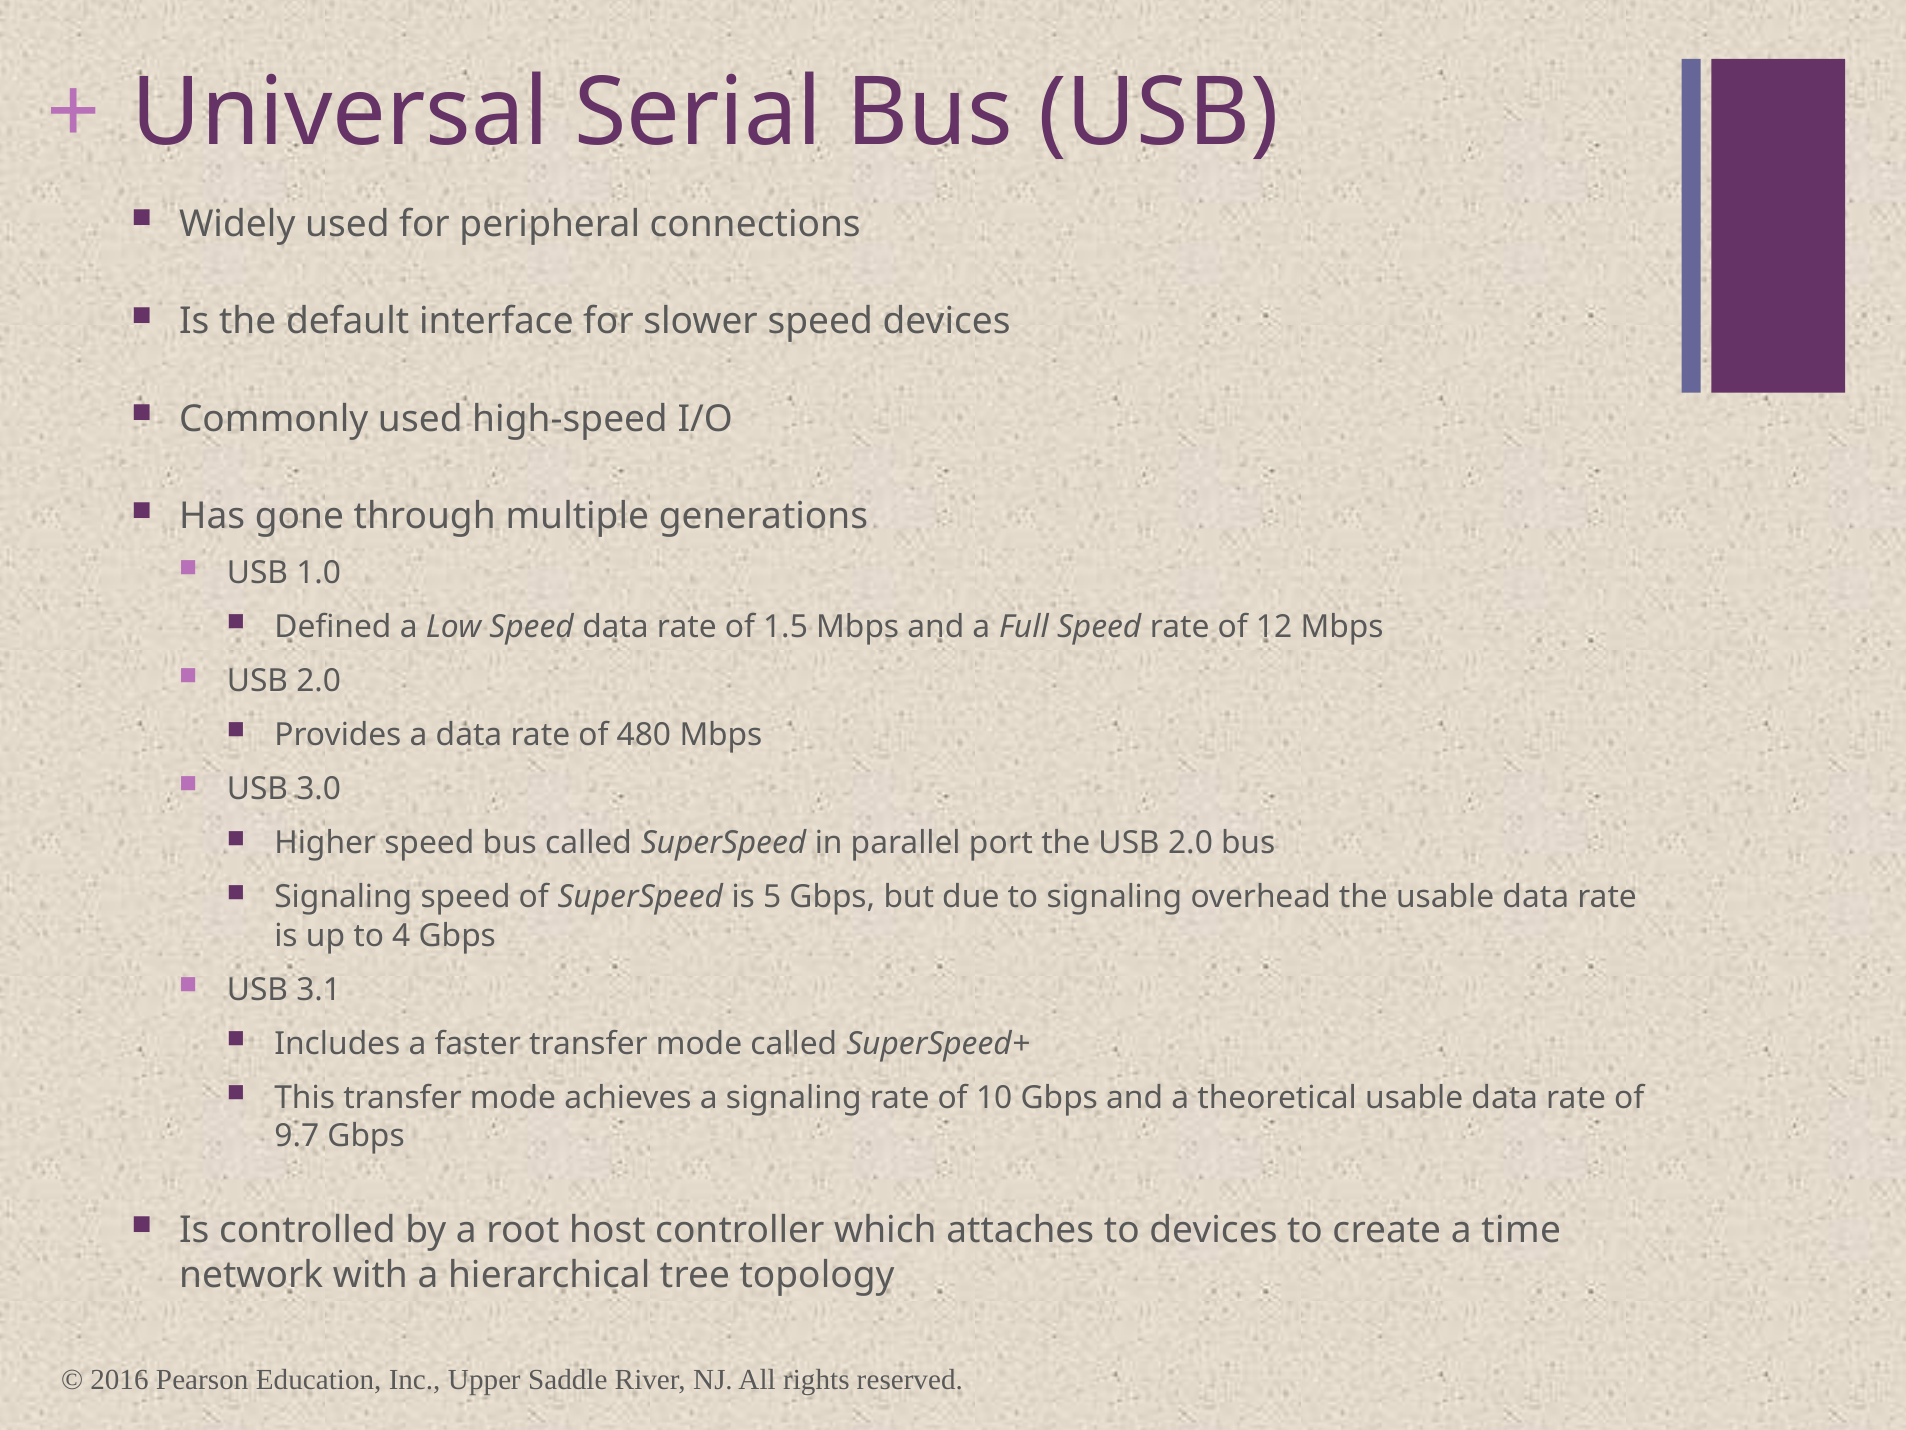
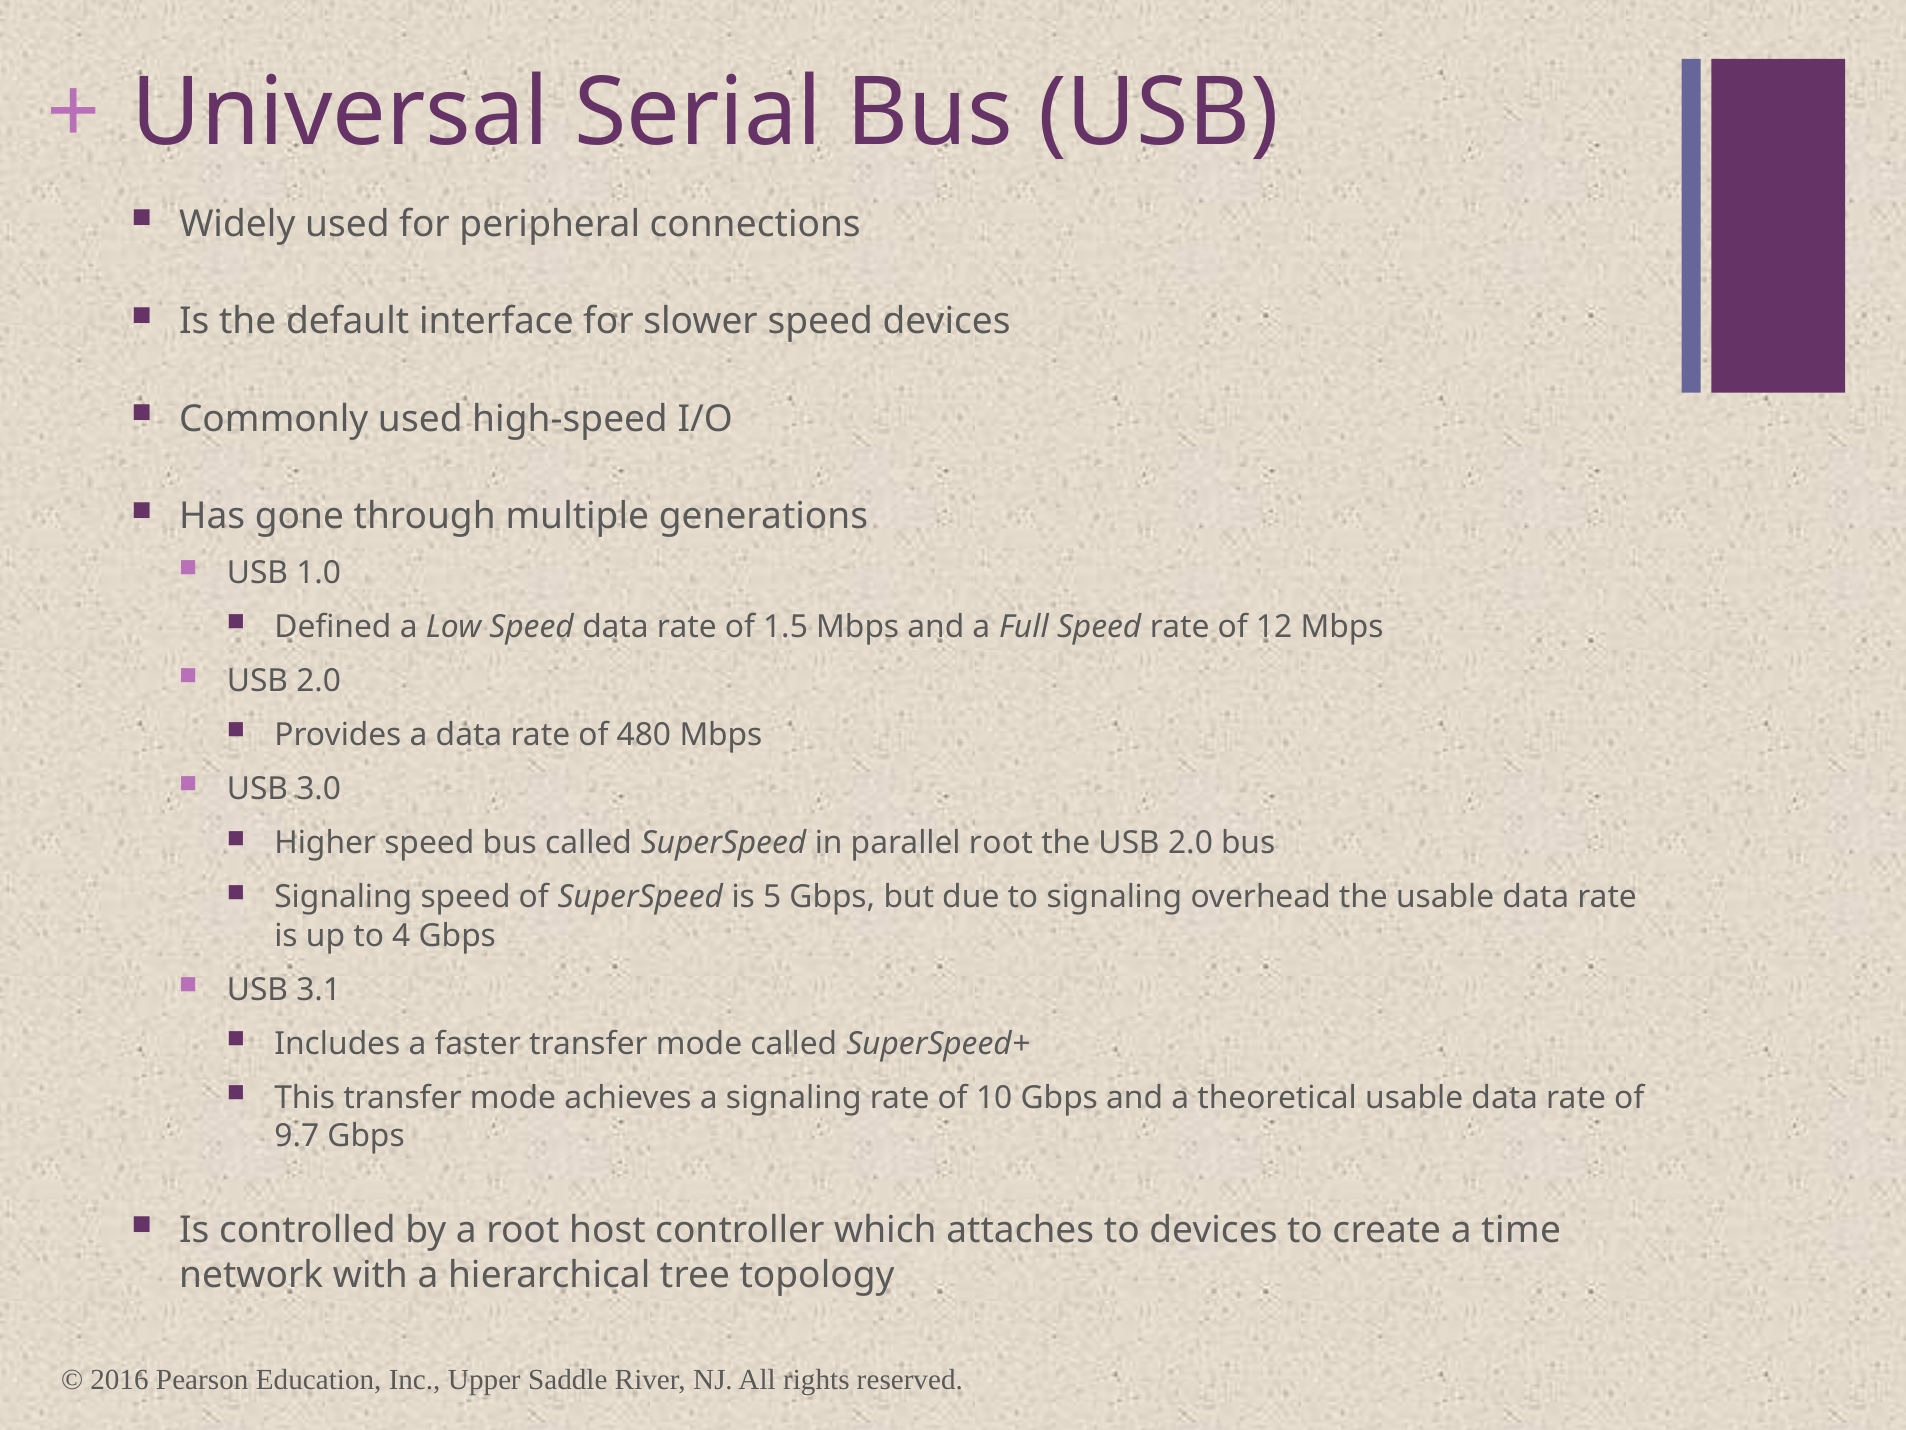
parallel port: port -> root (1001, 843)
